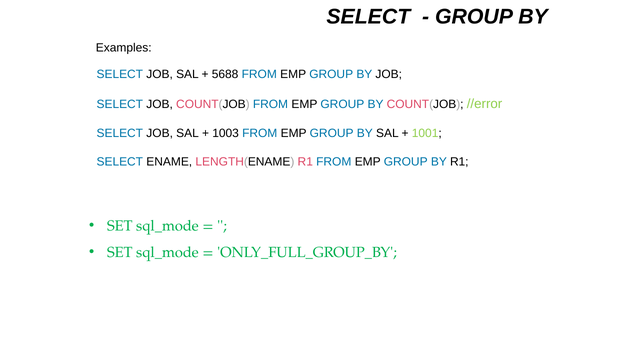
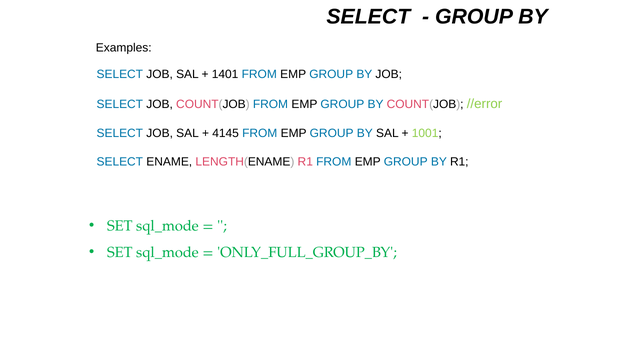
5688: 5688 -> 1401 (225, 74)
1003: 1003 -> 4145 (226, 133)
